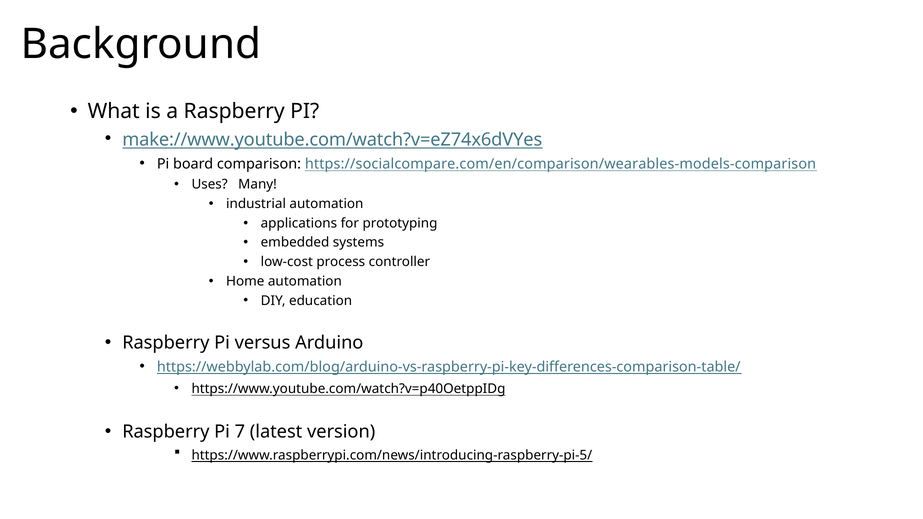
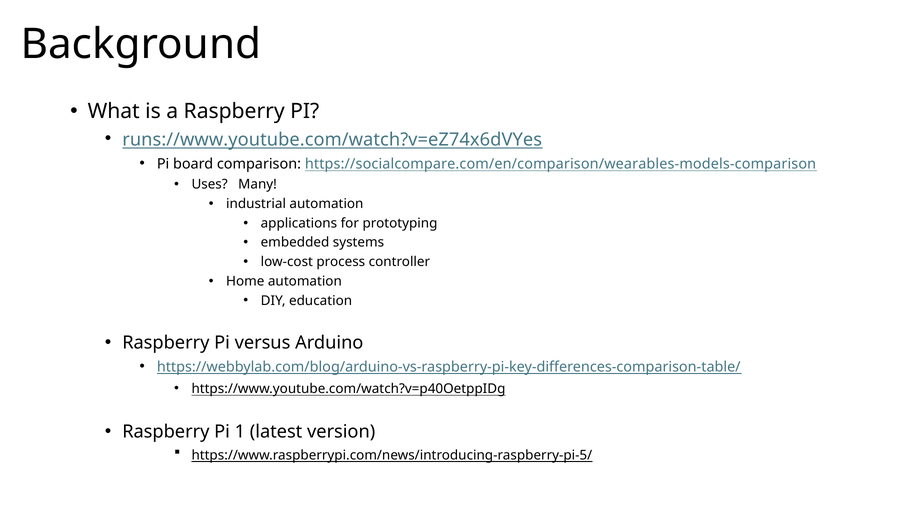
make://www.youtube.com/watch?v=eZ74x6dVYes: make://www.youtube.com/watch?v=eZ74x6dVYes -> runs://www.youtube.com/watch?v=eZ74x6dVYes (332, 140)
7: 7 -> 1 (240, 432)
